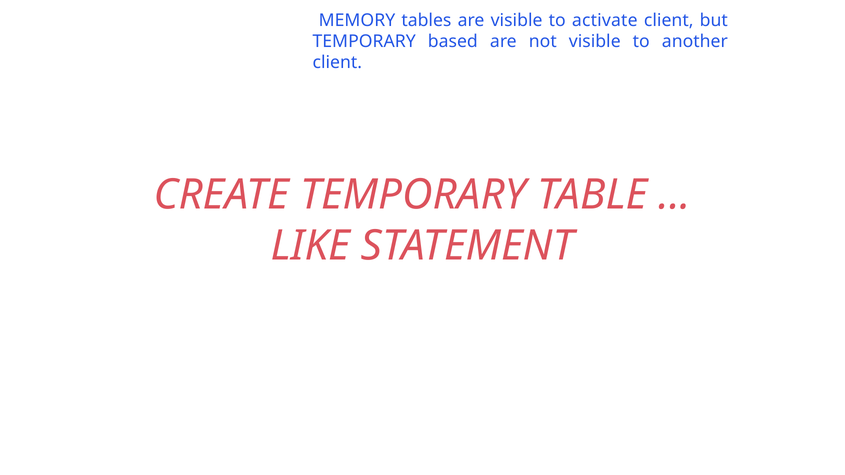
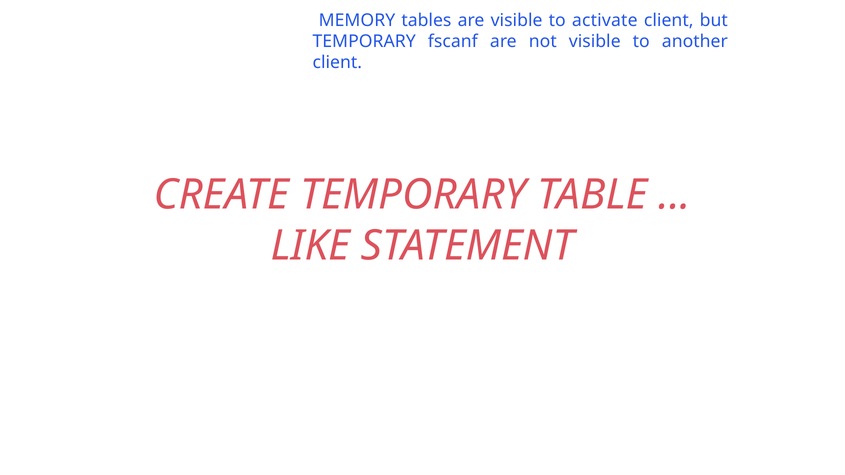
based: based -> fscanf (453, 41)
